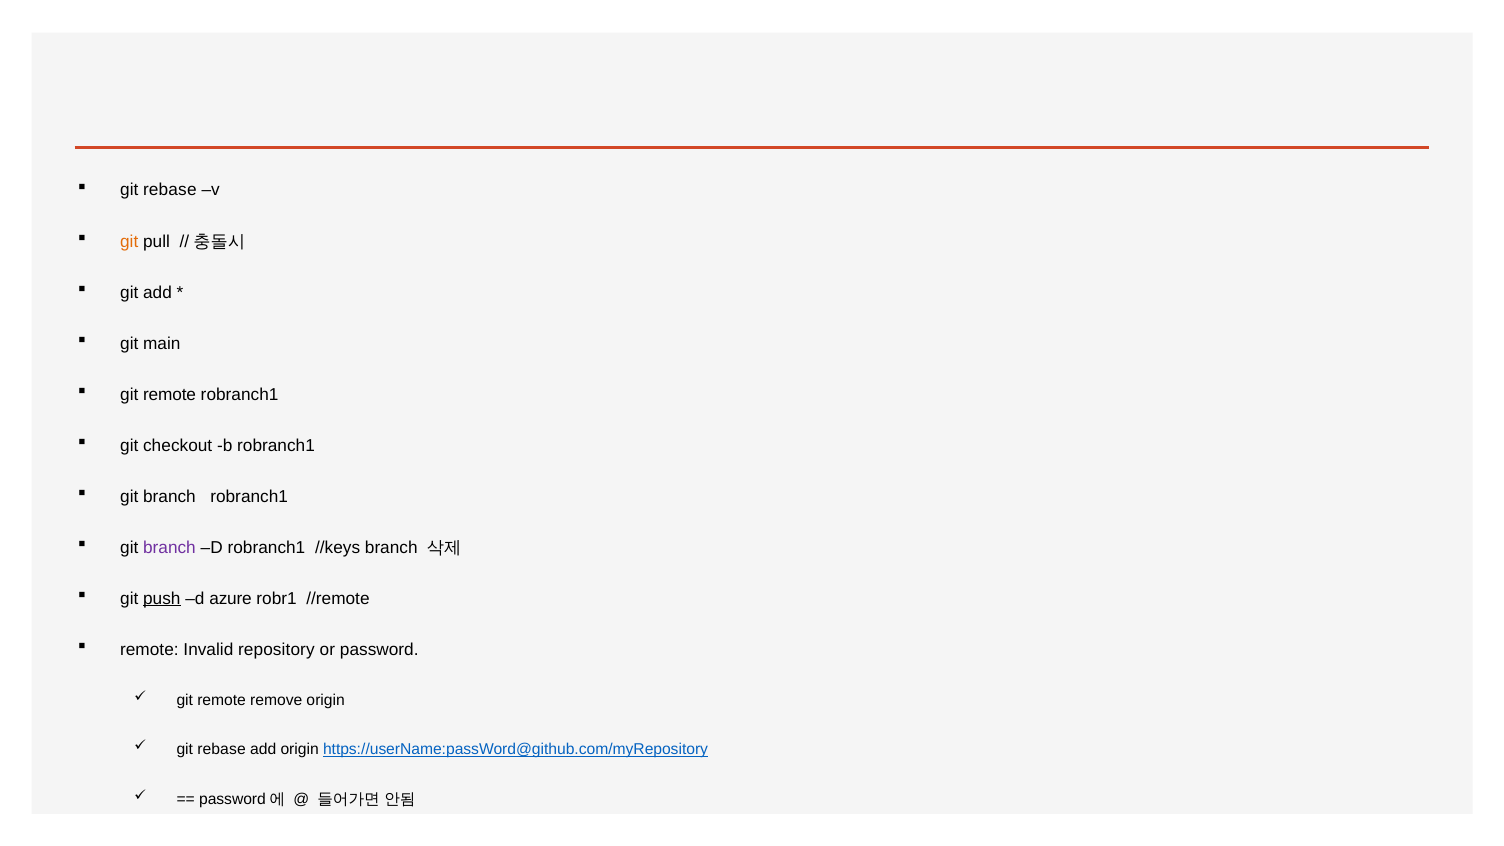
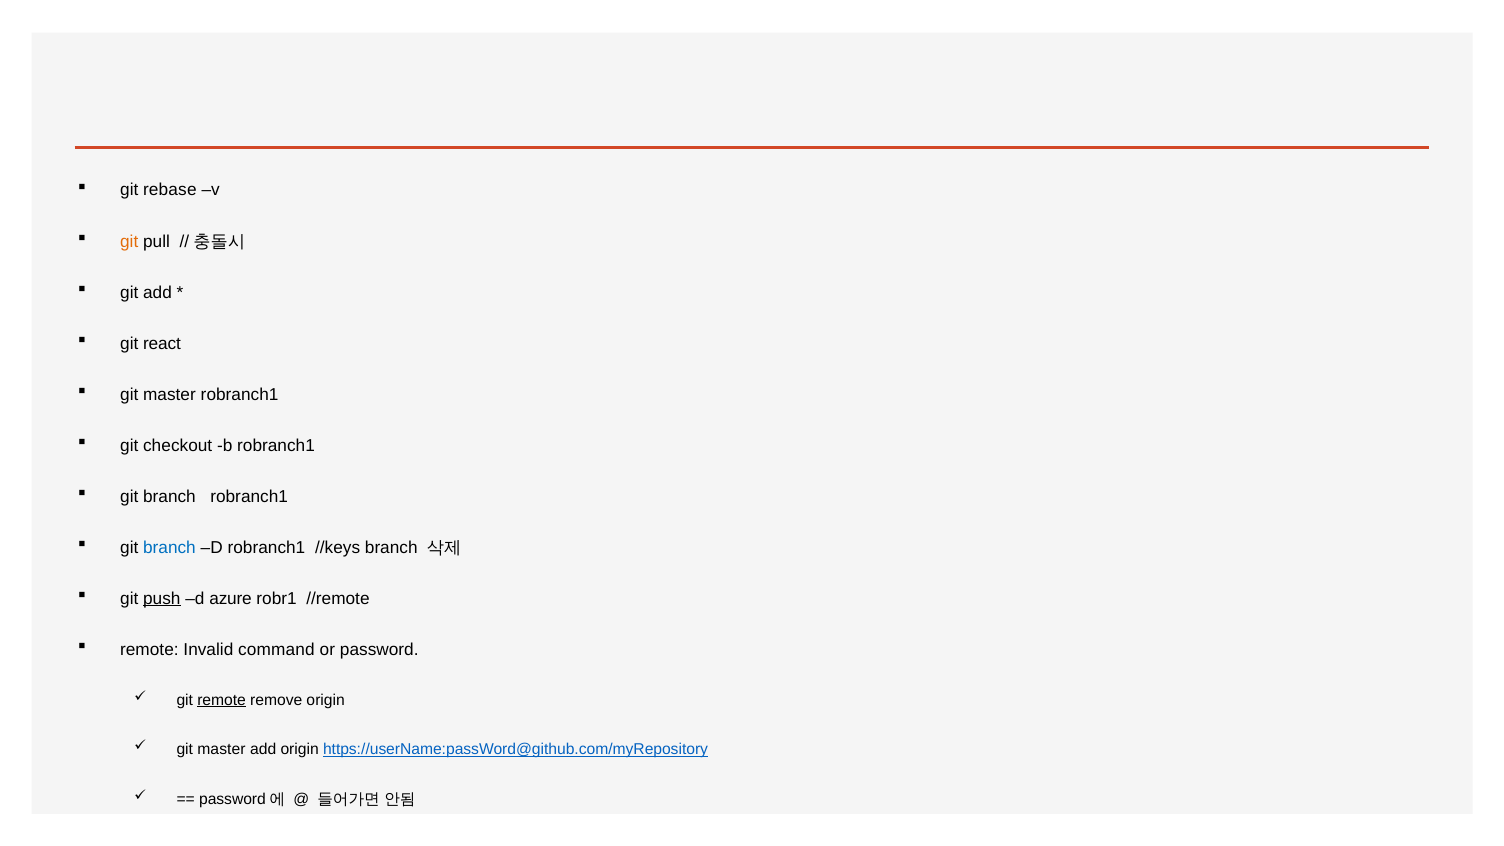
main: main -> react (162, 343)
remote: remote -> master (169, 394)
branch colour: purple -> blue (169, 547)
repository: repository -> command (276, 650)
remote underline: none -> present (222, 700)
rebase: rebase -> master (221, 749)
